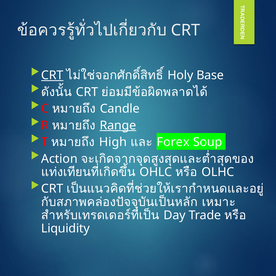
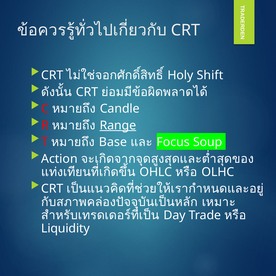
CRT underline: present -> none (52, 75)
Base: Base -> Shift (210, 75)
High: High -> Base (113, 142)
Forex: Forex -> Focus (173, 142)
